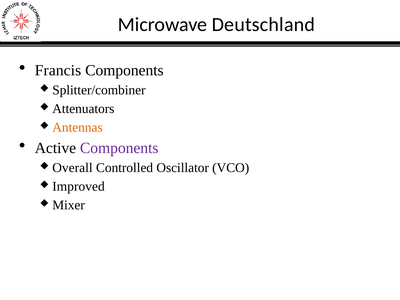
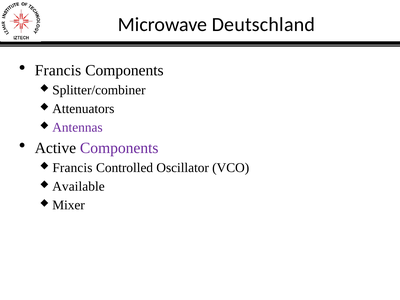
Antennas colour: orange -> purple (77, 127)
Overall: Overall -> Francis (72, 168)
Improved: Improved -> Available (79, 187)
